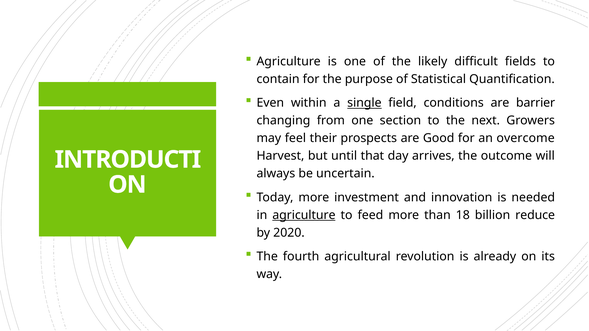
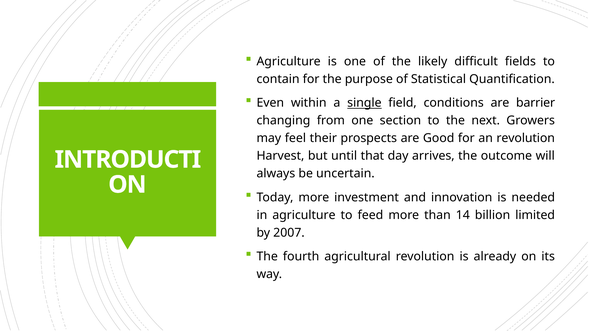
an overcome: overcome -> revolution (526, 138)
agriculture underline: present -> none (304, 215)
18: 18 -> 14 (463, 215)
reduce: reduce -> limited (535, 215)
2020: 2020 -> 2007 (289, 233)
